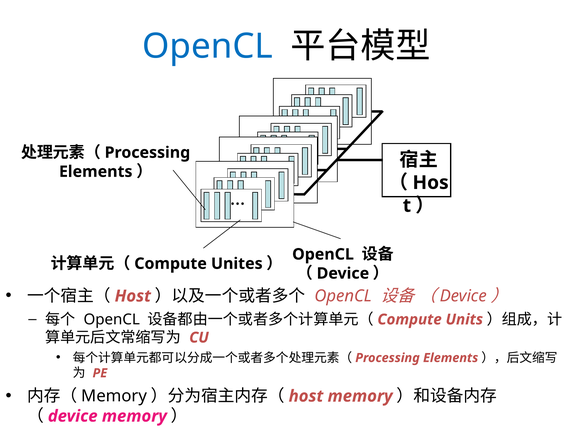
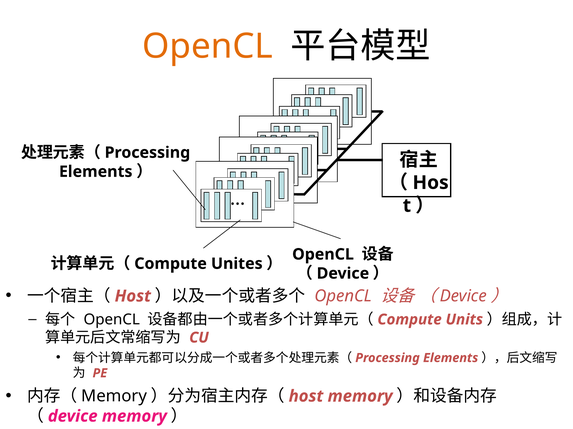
OpenCL colour: blue -> orange (208, 46)
